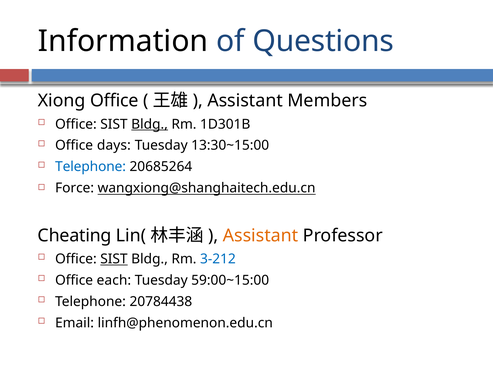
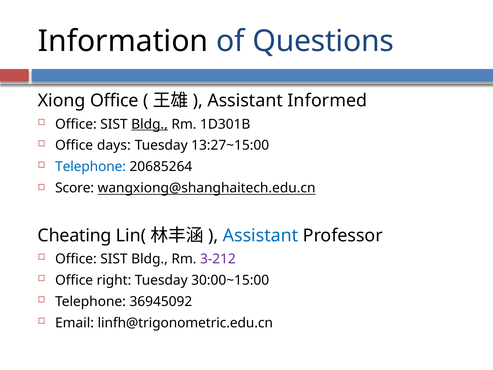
Members: Members -> Informed (327, 101)
13:30~15:00: 13:30~15:00 -> 13:27~15:00 (230, 145)
Force: Force -> Score (75, 188)
Assistant colour: orange -> blue (261, 235)
SIST underline: present -> none (114, 259)
3-212 colour: blue -> purple (218, 259)
each: each -> right (114, 280)
59:00~15:00: 59:00~15:00 -> 30:00~15:00 (230, 280)
20784438: 20784438 -> 36945092 (161, 301)
linfh@phenomenon.edu.cn: linfh@phenomenon.edu.cn -> linfh@trigonometric.edu.cn (185, 323)
